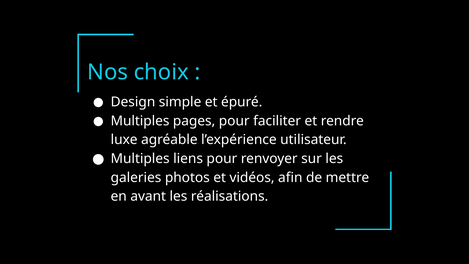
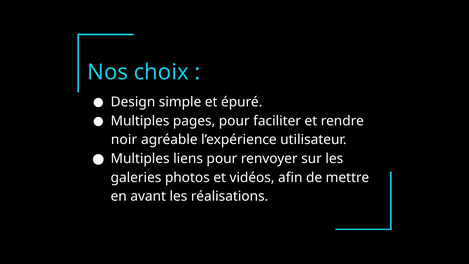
luxe: luxe -> noir (124, 140)
